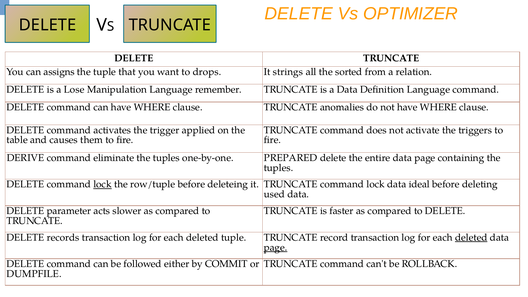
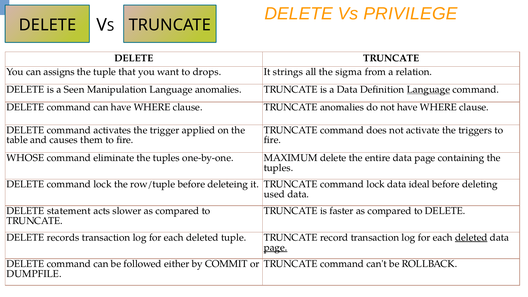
OPTIMIZER: OPTIMIZER -> PRIVILEGE (410, 14)
sorted: sorted -> sigma (349, 72)
Lose: Lose -> Seen (74, 90)
Language remember: remember -> anomalies (218, 90)
Language underline: none -> present (428, 90)
DERIVE: DERIVE -> WHOSE (25, 158)
PREPARED: PREPARED -> MAXIMUM (291, 158)
lock underline: present -> none (102, 184)
parameter: parameter -> statement (69, 211)
